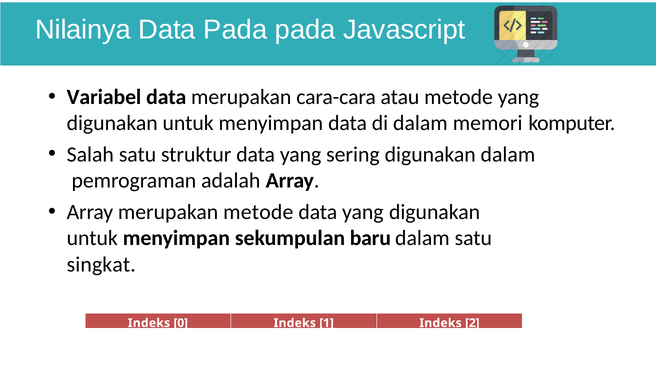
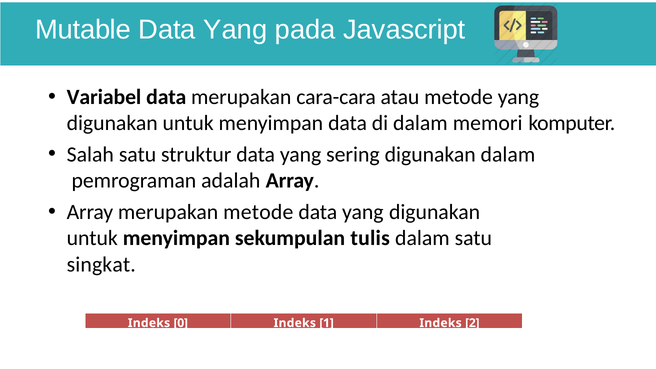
Nilainya: Nilainya -> Mutable (83, 30)
Pada: Pada -> Yang (235, 30)
baru: baru -> tulis (370, 238)
